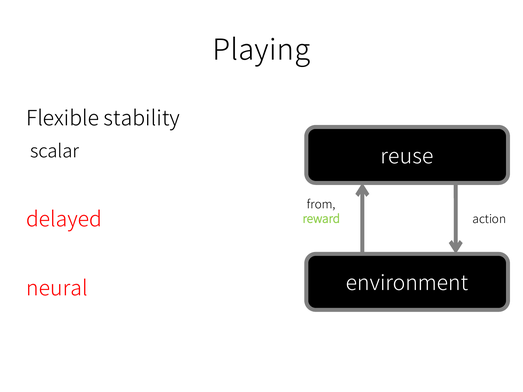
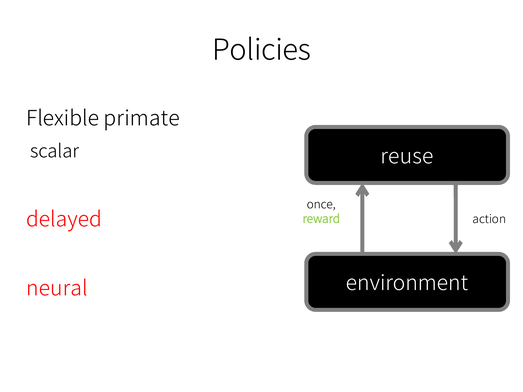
Playing: Playing -> Policies (262, 50)
stability: stability -> primate (142, 119)
from: from -> once (321, 205)
